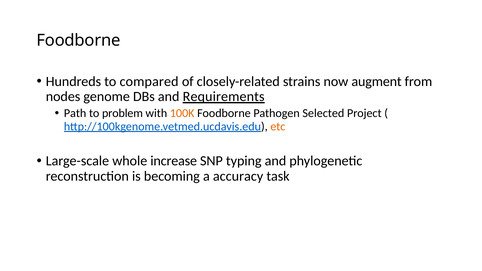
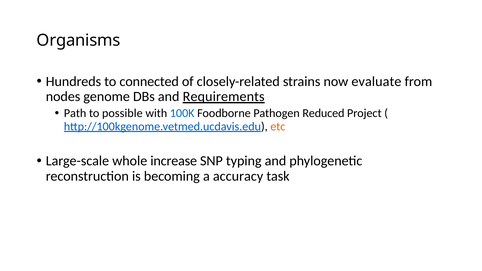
Foodborne: Foodborne -> Organisms (79, 41)
compared: compared -> connected (149, 81)
augment: augment -> evaluate (376, 81)
problem: problem -> possible (122, 113)
100K colour: orange -> blue (182, 113)
Selected: Selected -> Reduced (323, 113)
